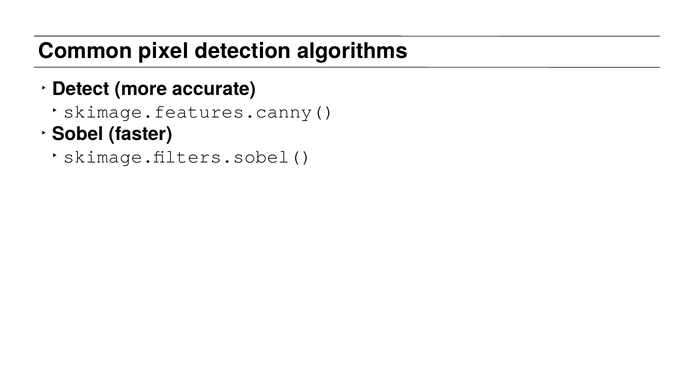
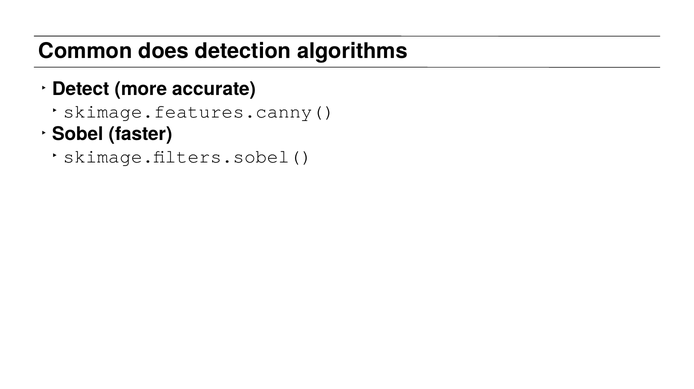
pixel: pixel -> does (164, 51)
